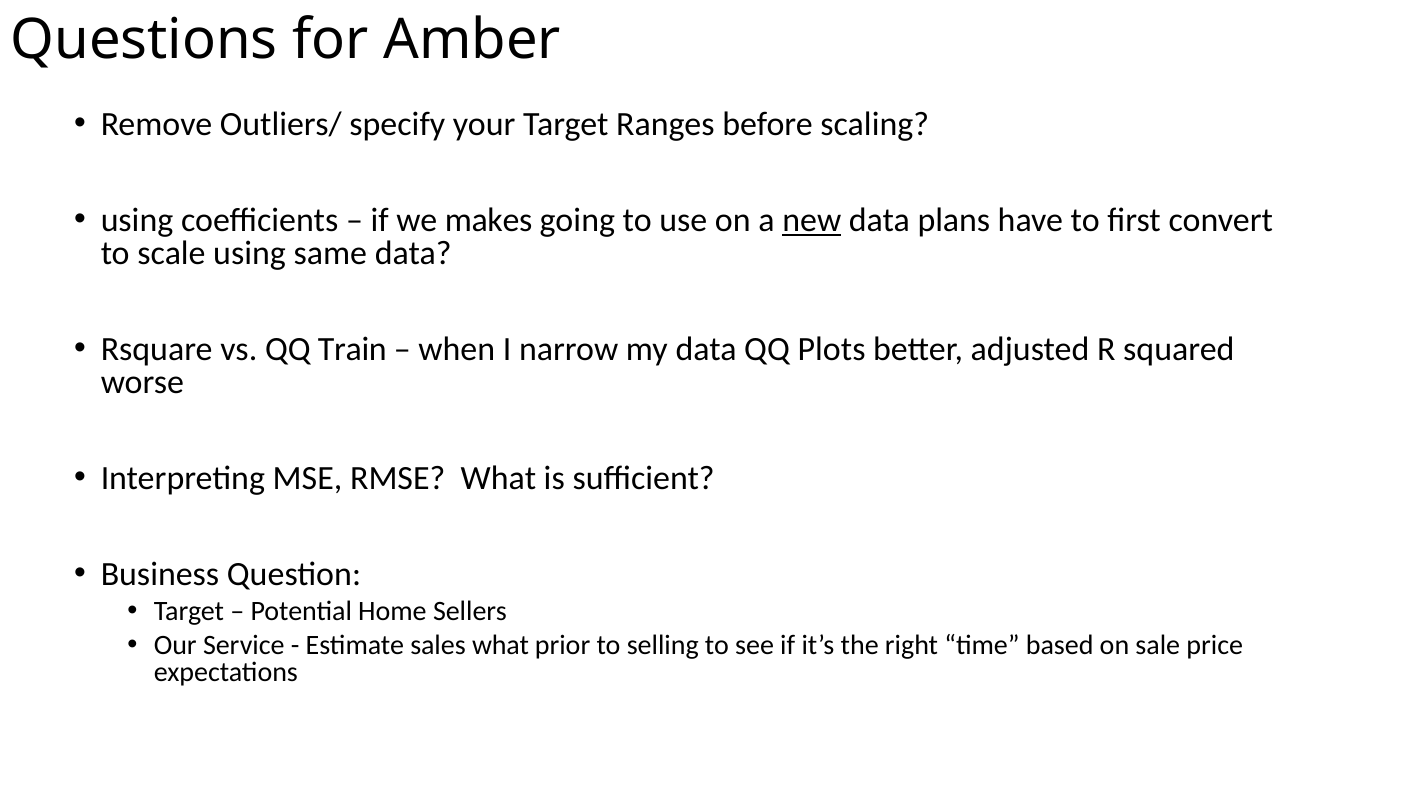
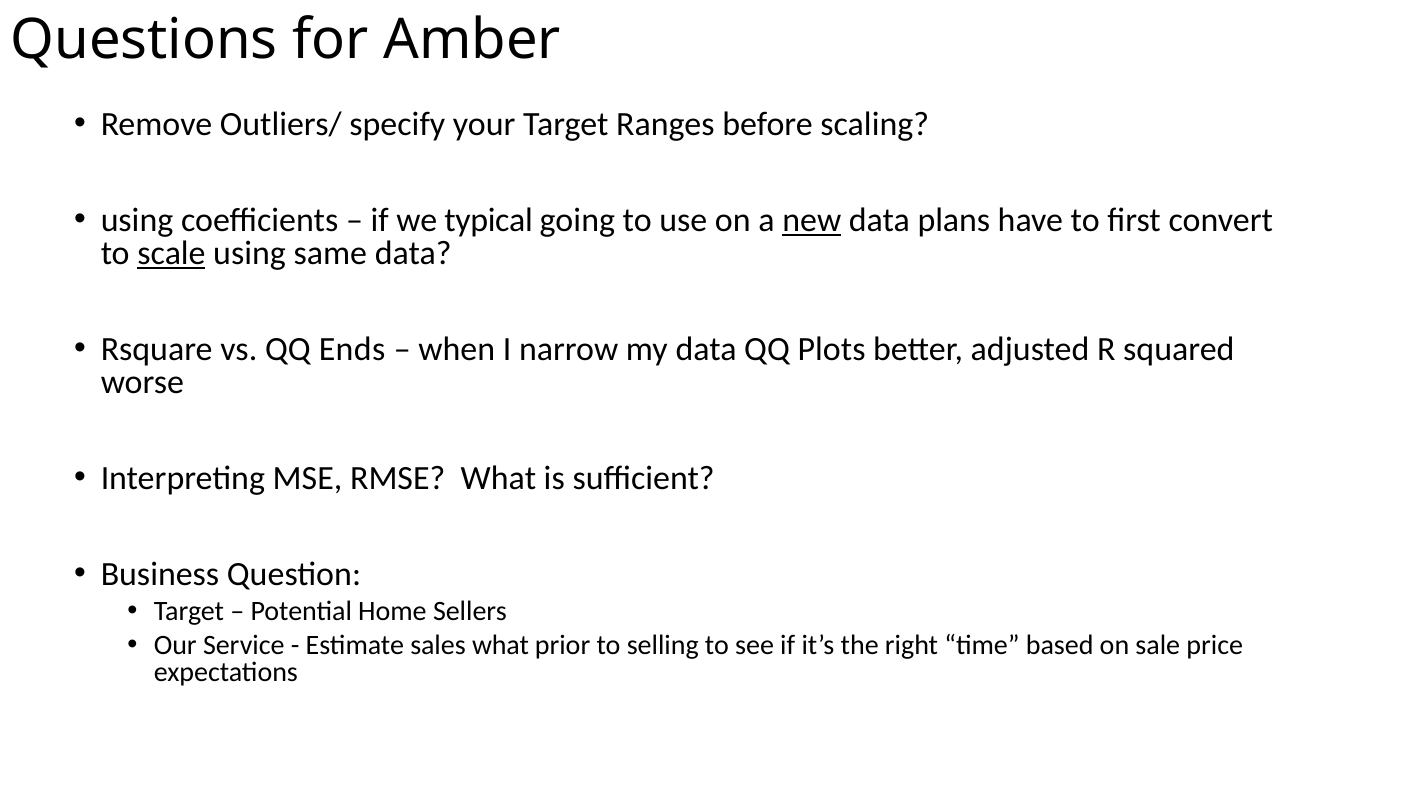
makes: makes -> typical (489, 220)
scale underline: none -> present (171, 253)
Train: Train -> Ends (352, 350)
